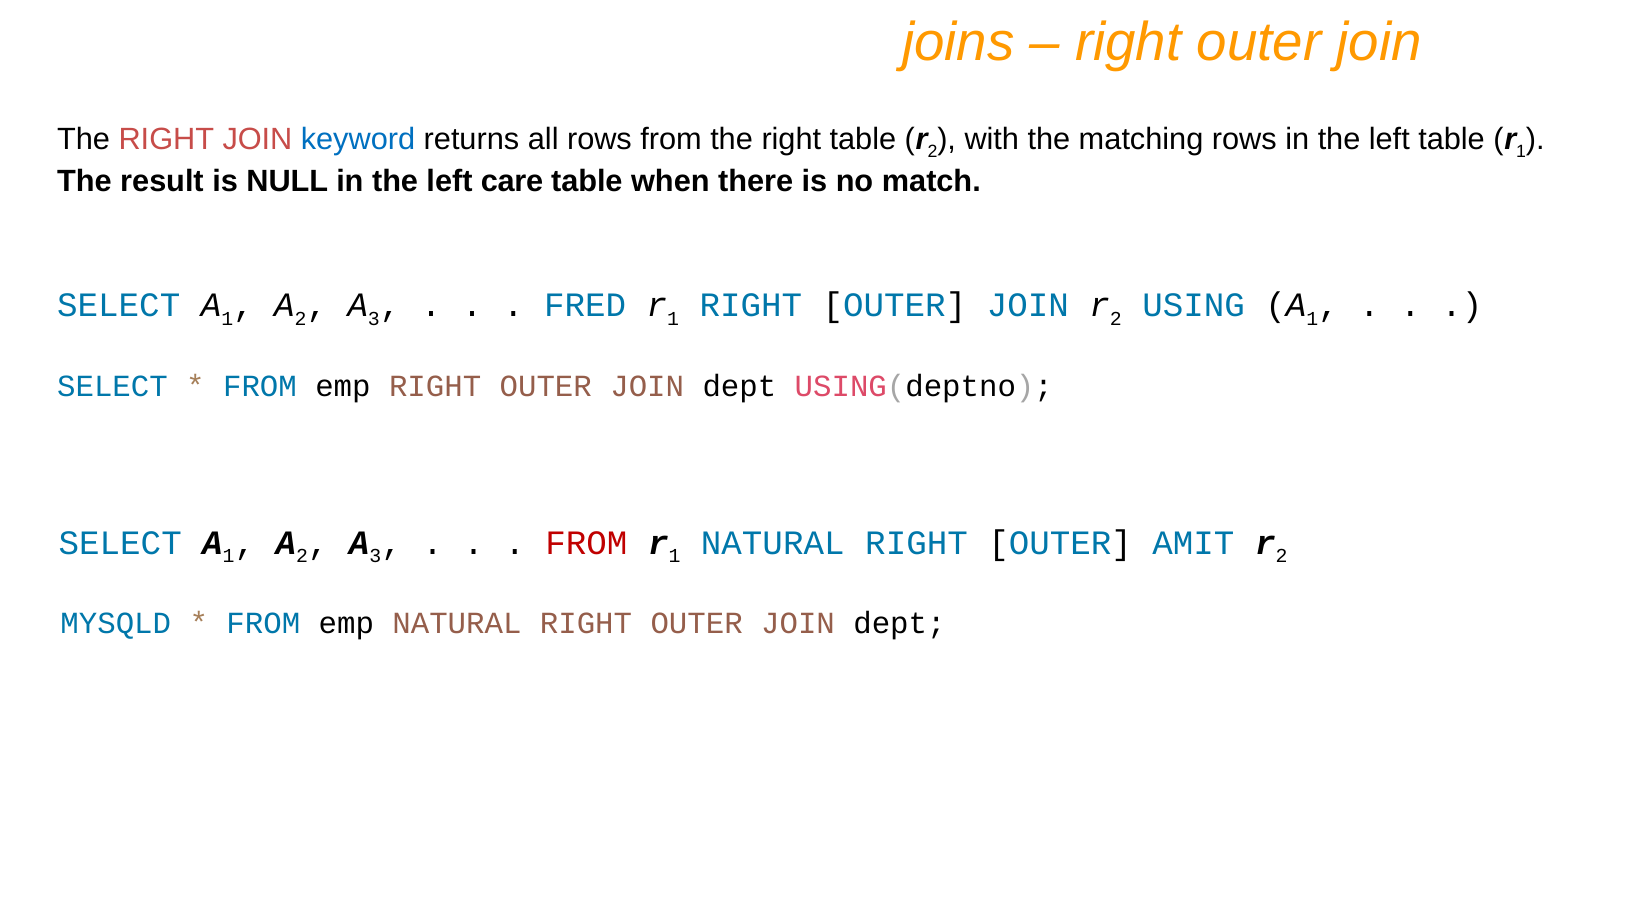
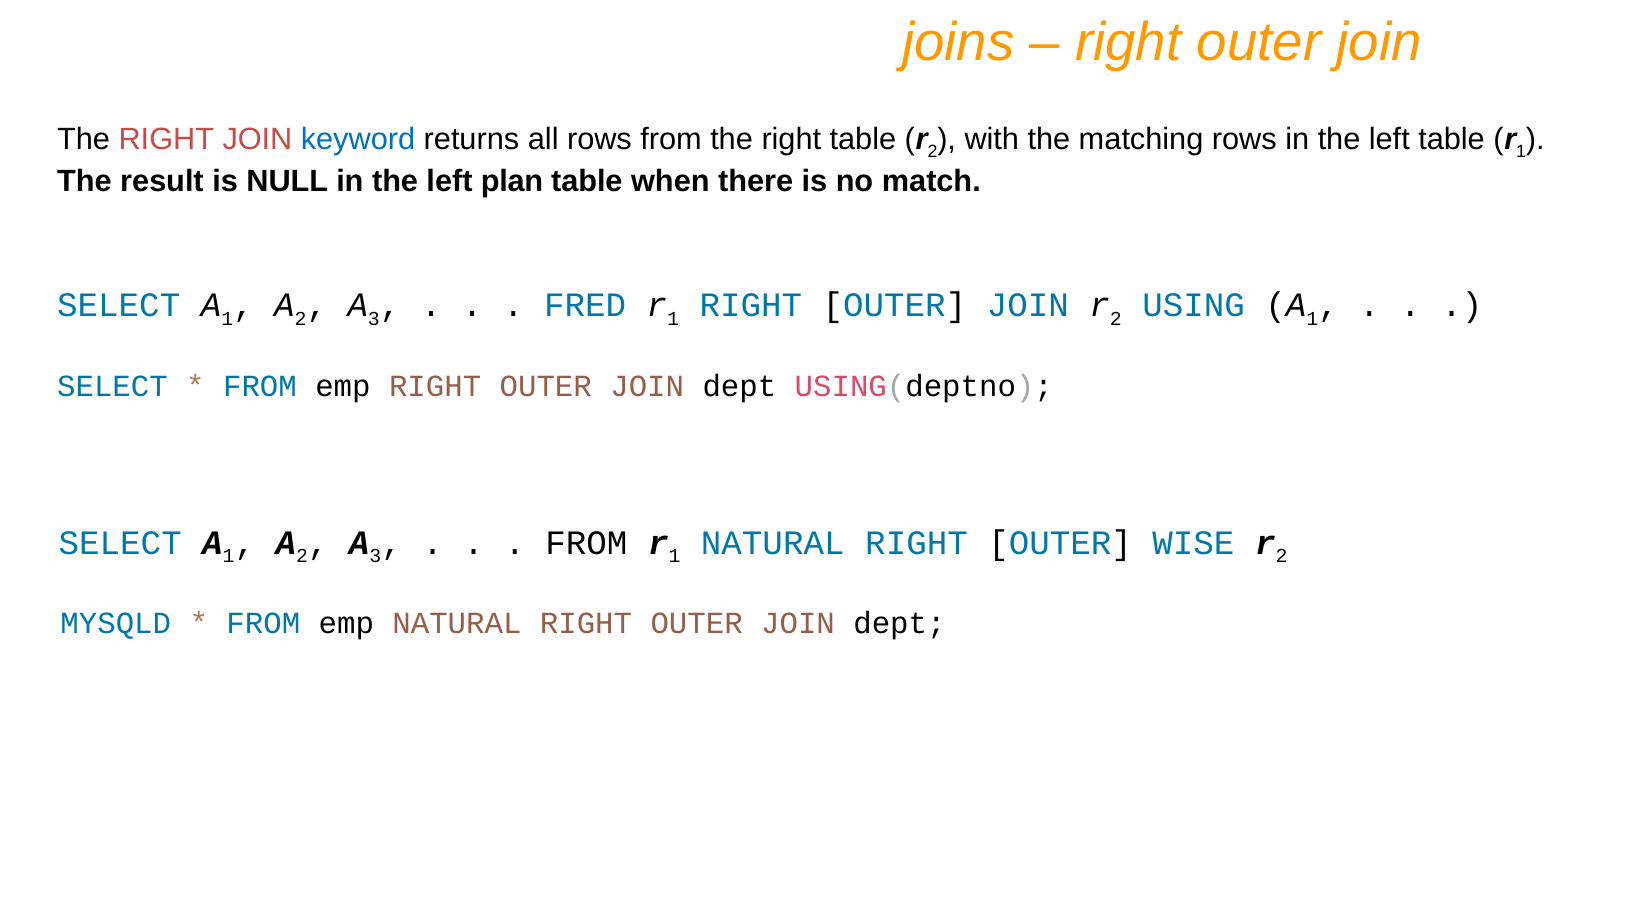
care: care -> plan (512, 181)
FROM colour: red -> black (586, 543)
AMIT: AMIT -> WISE (1193, 543)
